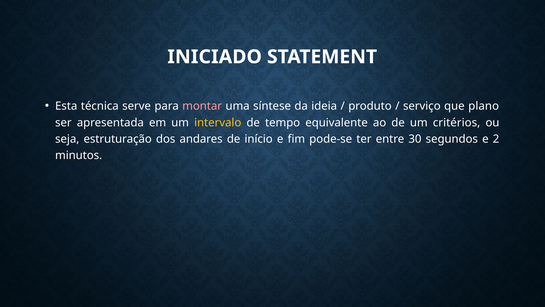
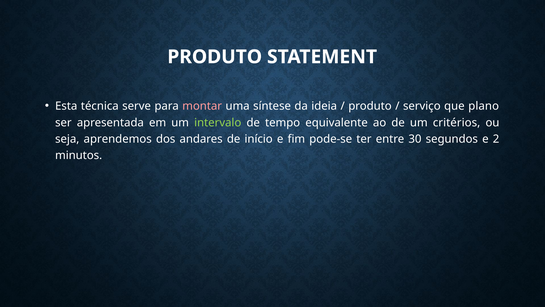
INICIADO: INICIADO -> PRODUTO (215, 57)
intervalo colour: yellow -> light green (218, 122)
estruturação: estruturação -> aprendemos (118, 139)
